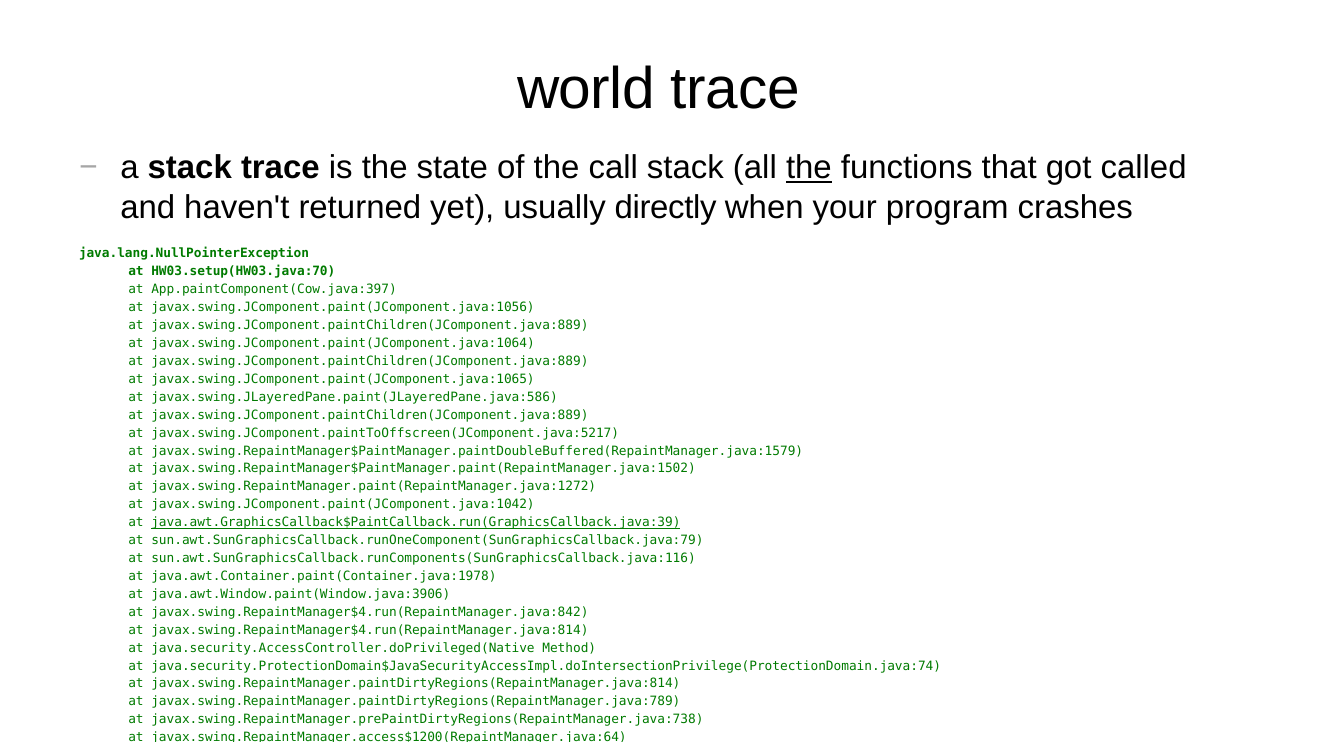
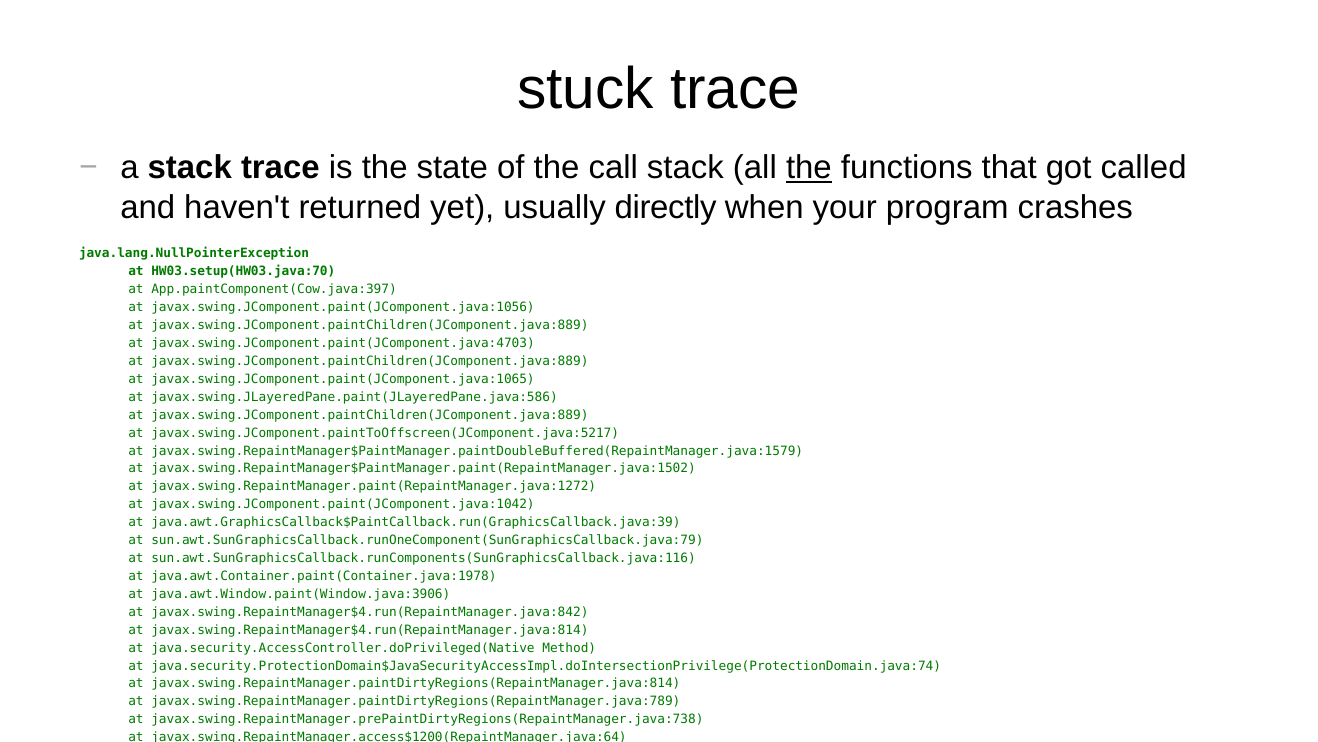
world: world -> stuck (586, 89)
javax.swing.JComponent.paint(JComponent.java:1064: javax.swing.JComponent.paint(JComponent.java:1064 -> javax.swing.JComponent.paint(JComponent.java:4703 (343, 343)
java.awt.GraphicsCallback$PaintCallback.run(GraphicsCallback.java:39 underline: present -> none (416, 522)
